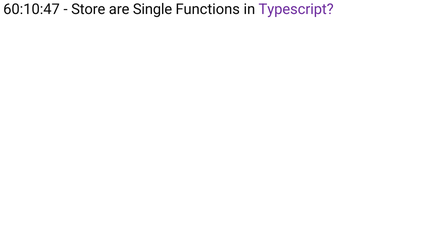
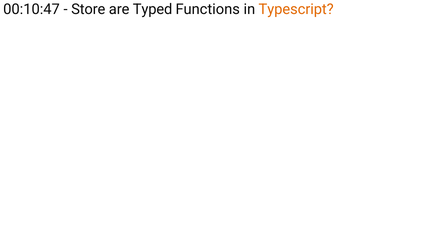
60:10:47: 60:10:47 -> 00:10:47 (32, 9)
Single: Single -> Typed (153, 9)
Typescript colour: purple -> orange (296, 9)
